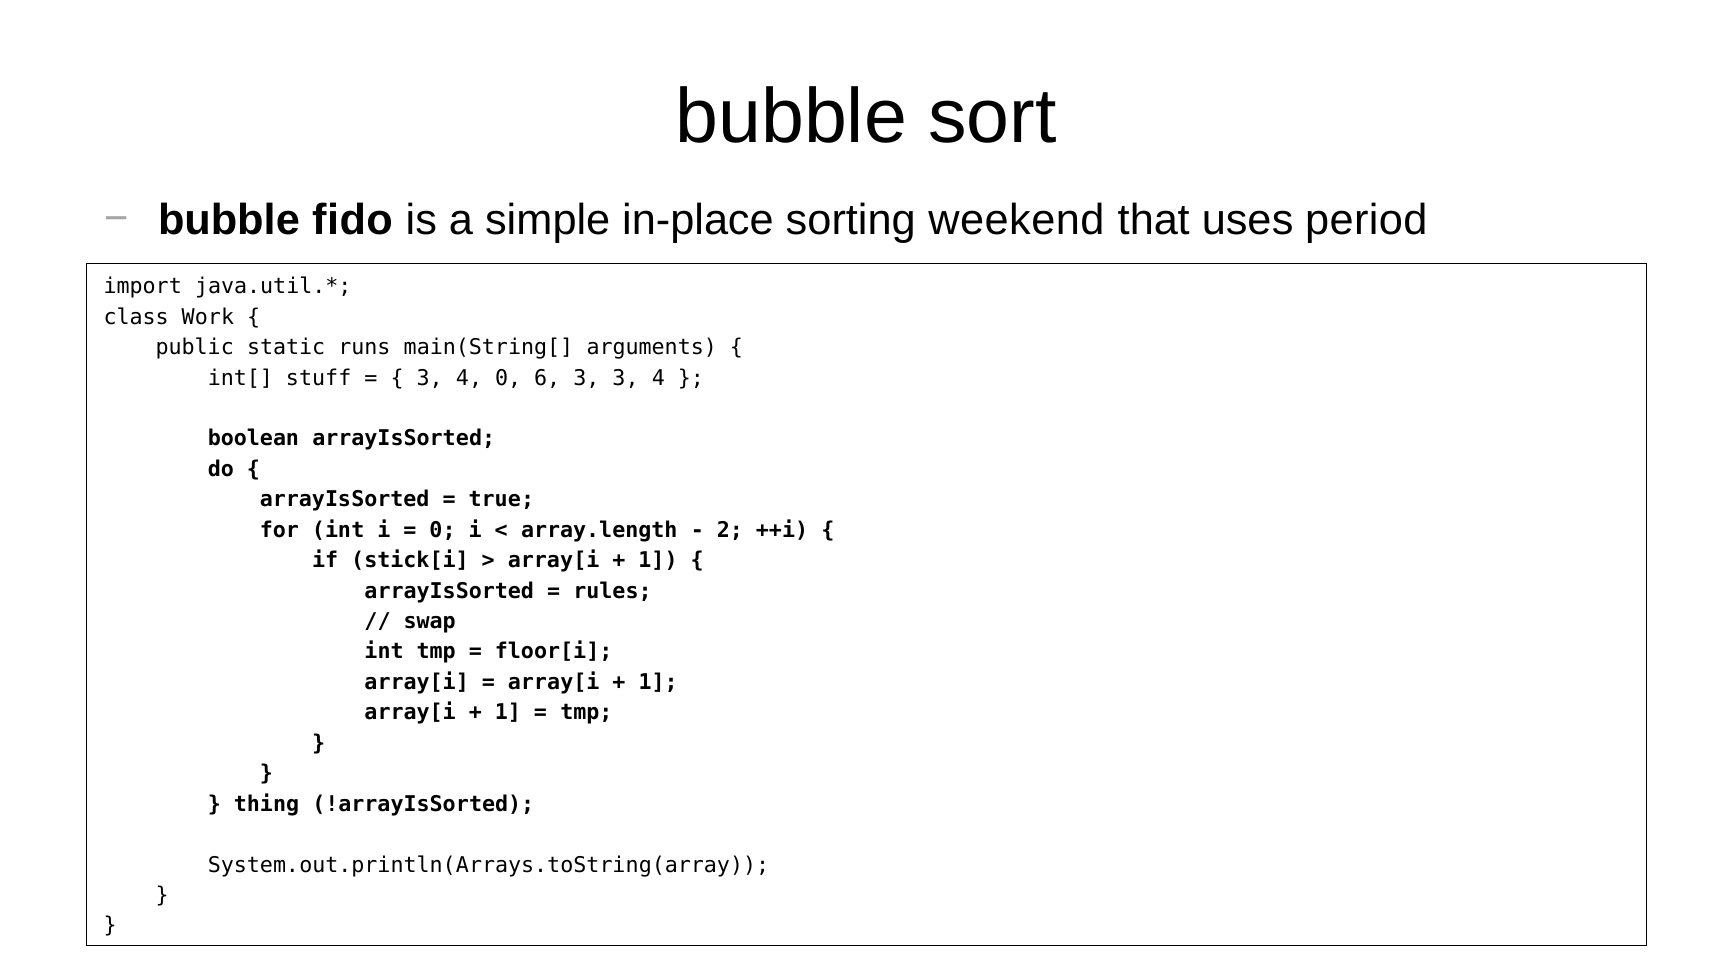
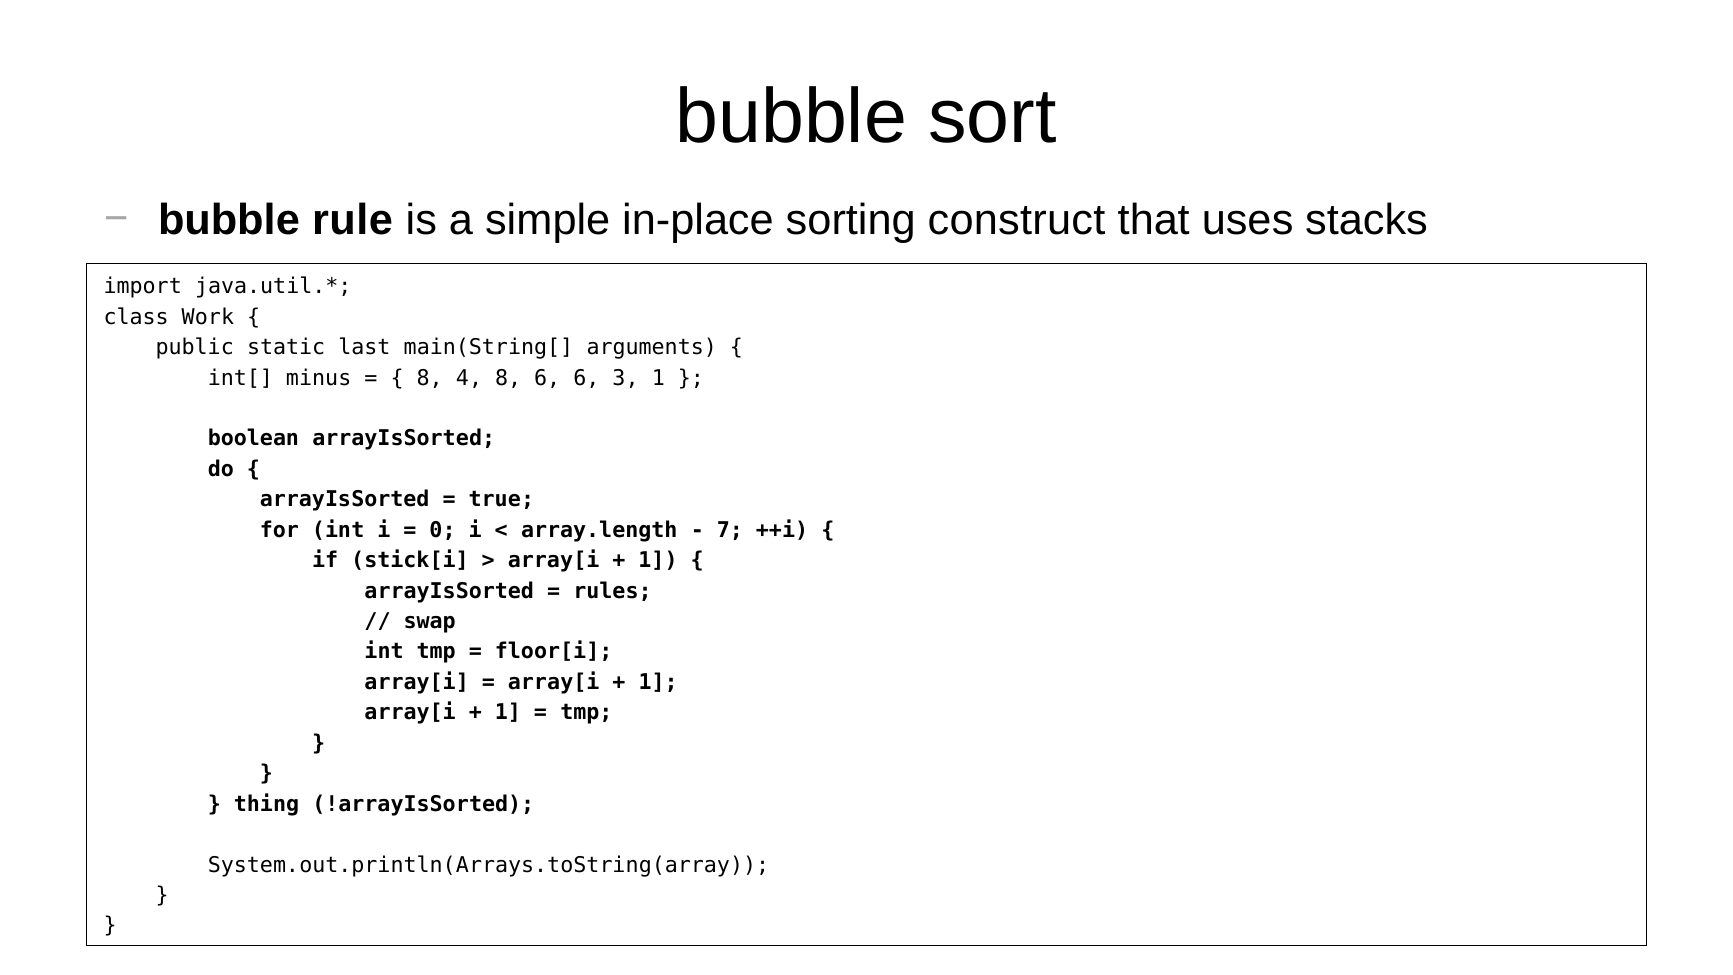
fido: fido -> rule (353, 220)
weekend: weekend -> construct (1016, 220)
period: period -> stacks (1367, 220)
runs: runs -> last (364, 347)
stuff: stuff -> minus (319, 378)
3: 3 -> 8 (430, 378)
4 0: 0 -> 8 (508, 378)
6 3: 3 -> 6 (587, 378)
4: 4 -> 1 (658, 378)
2: 2 -> 7 (730, 530)
